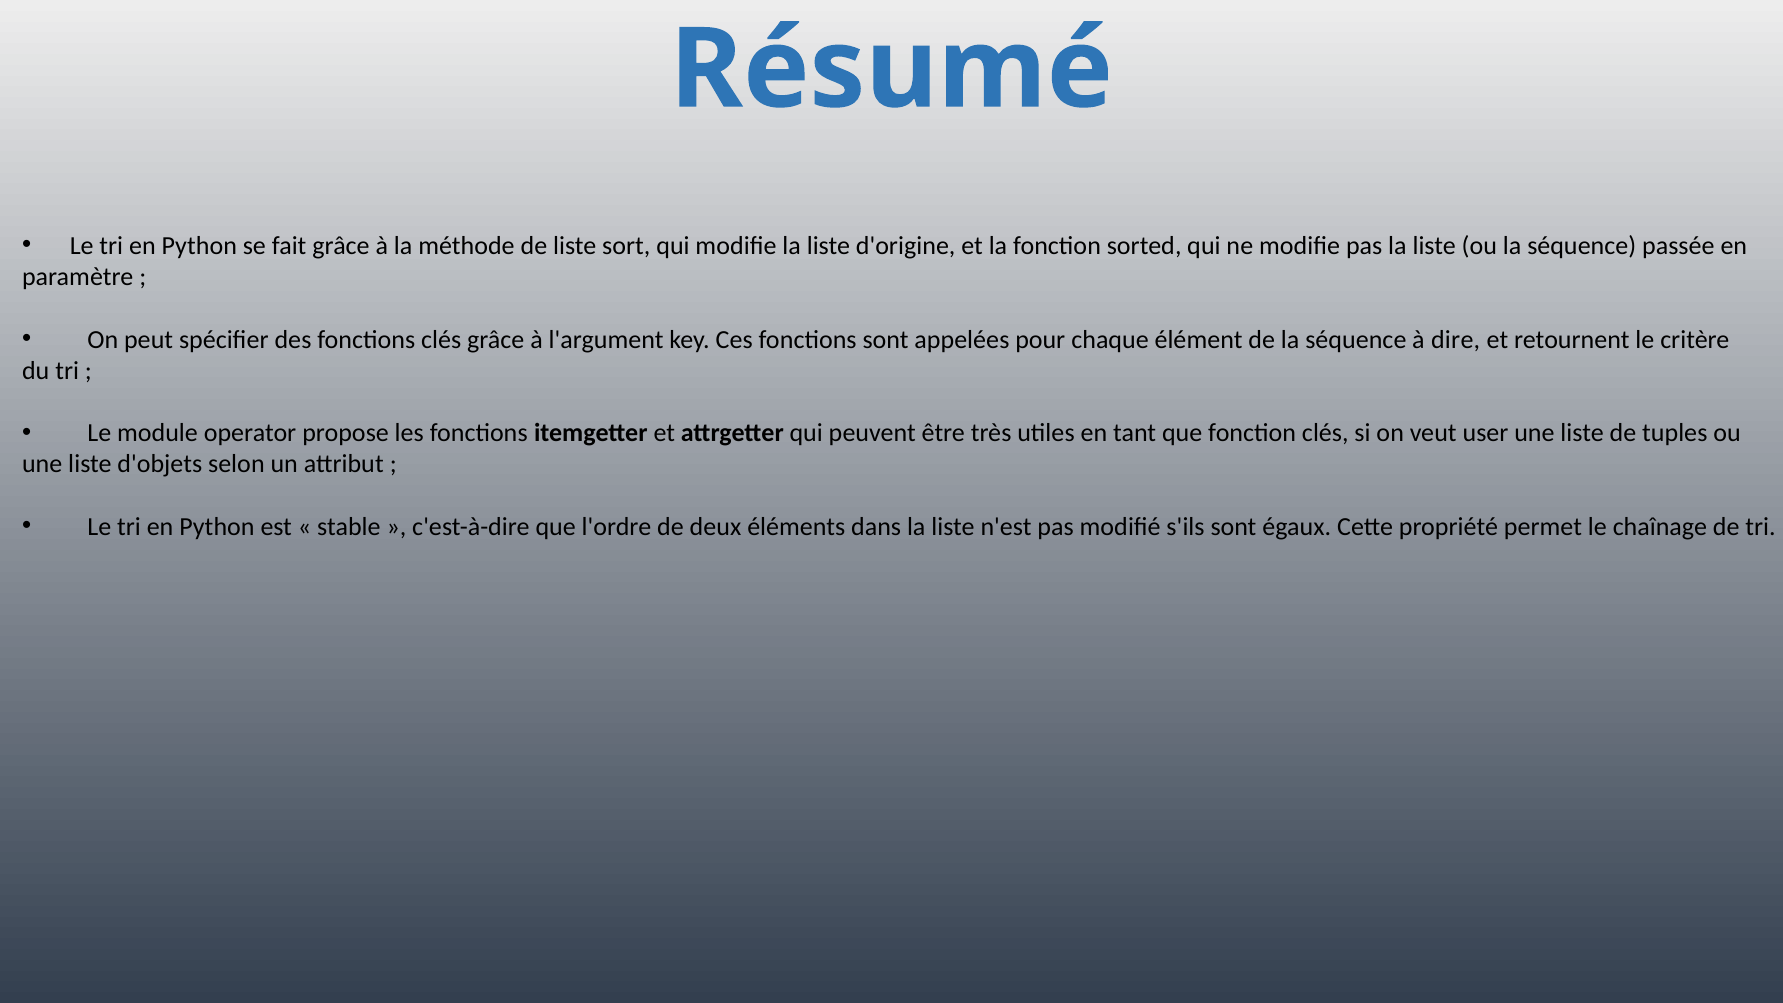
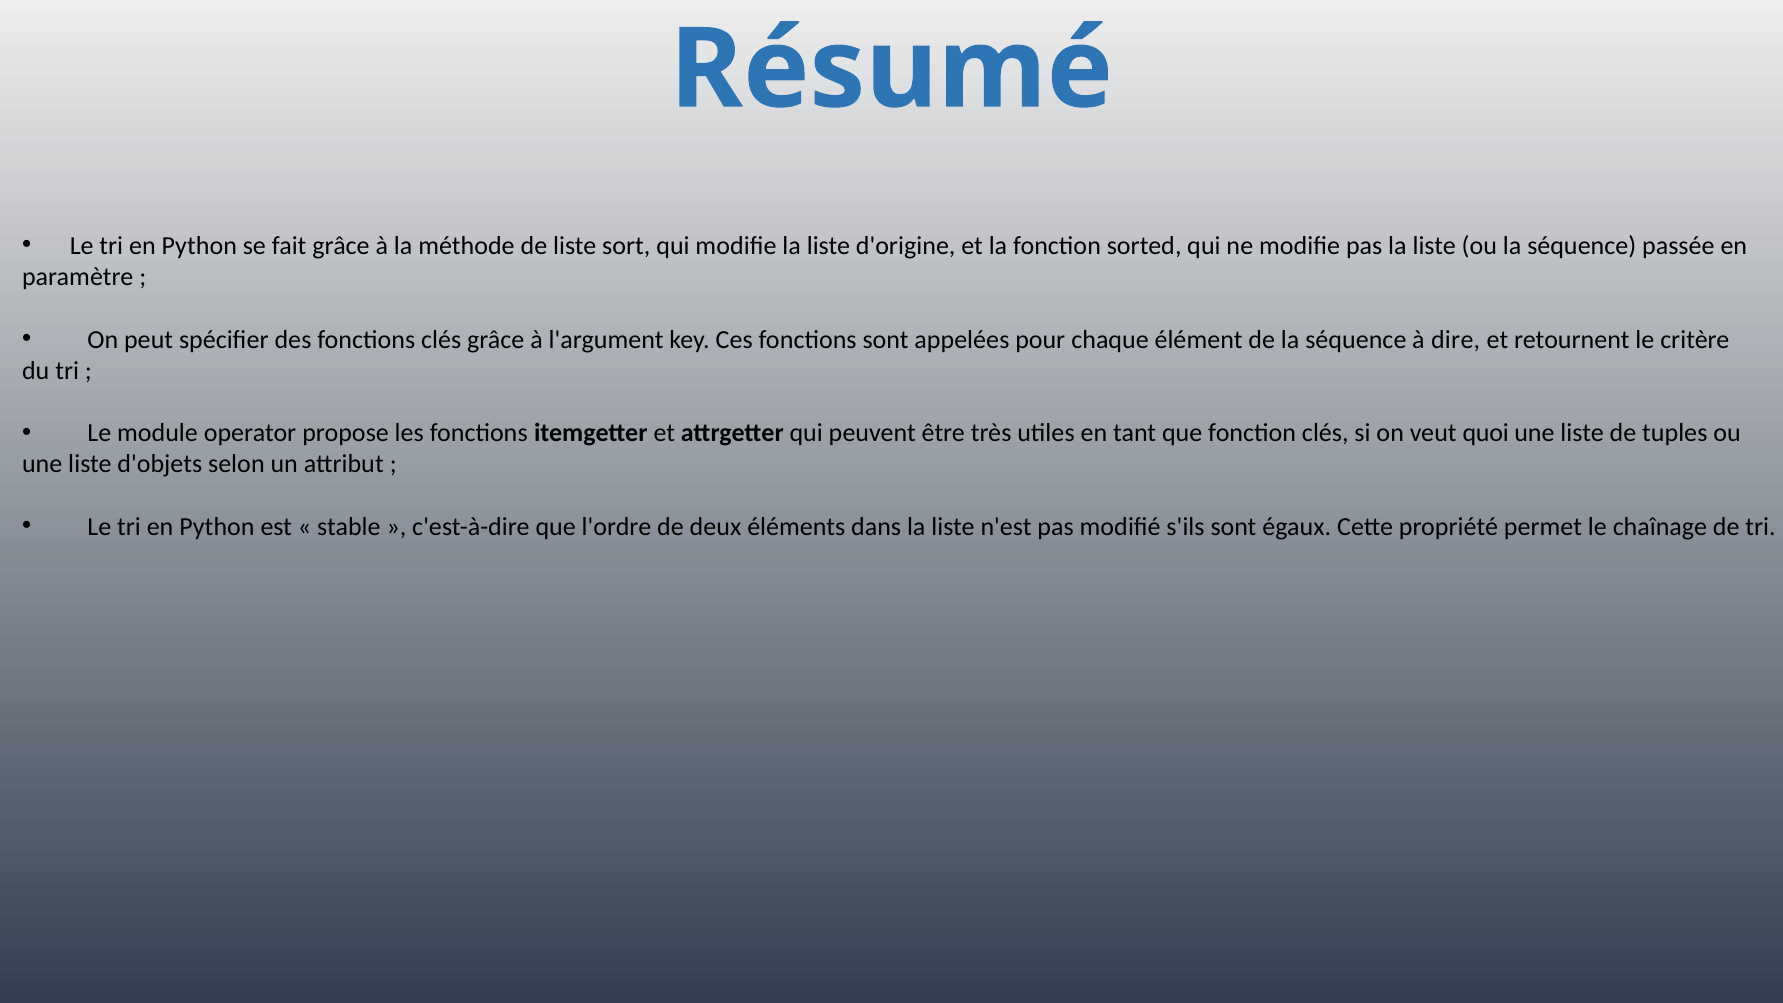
user: user -> quoi (1486, 433)
